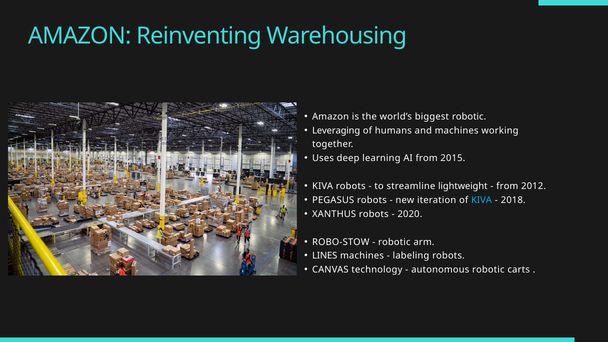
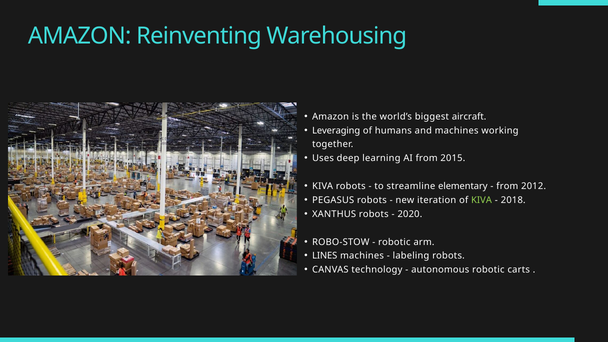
biggest robotic: robotic -> aircraft (469, 117)
lightweight: lightweight -> elementary (463, 186)
KIVA colour: light blue -> light green (481, 200)
